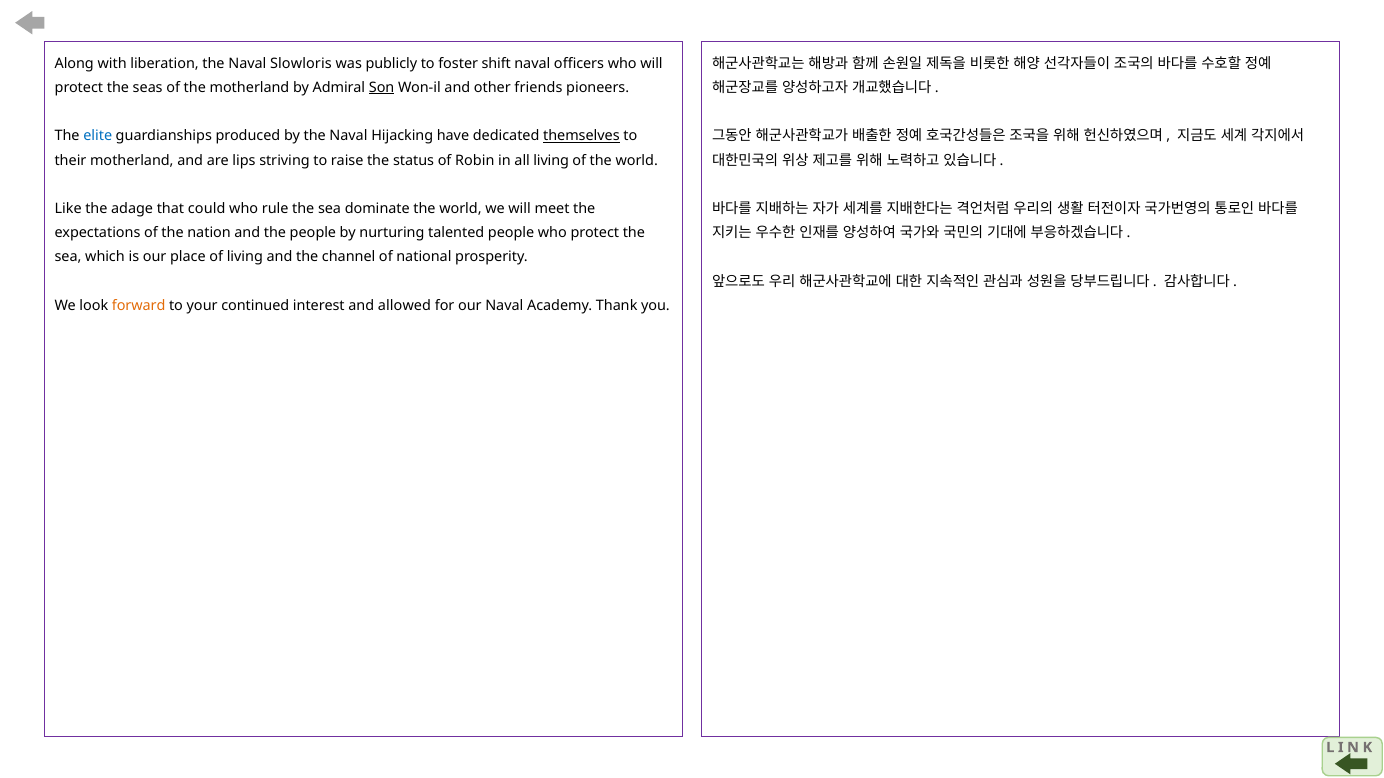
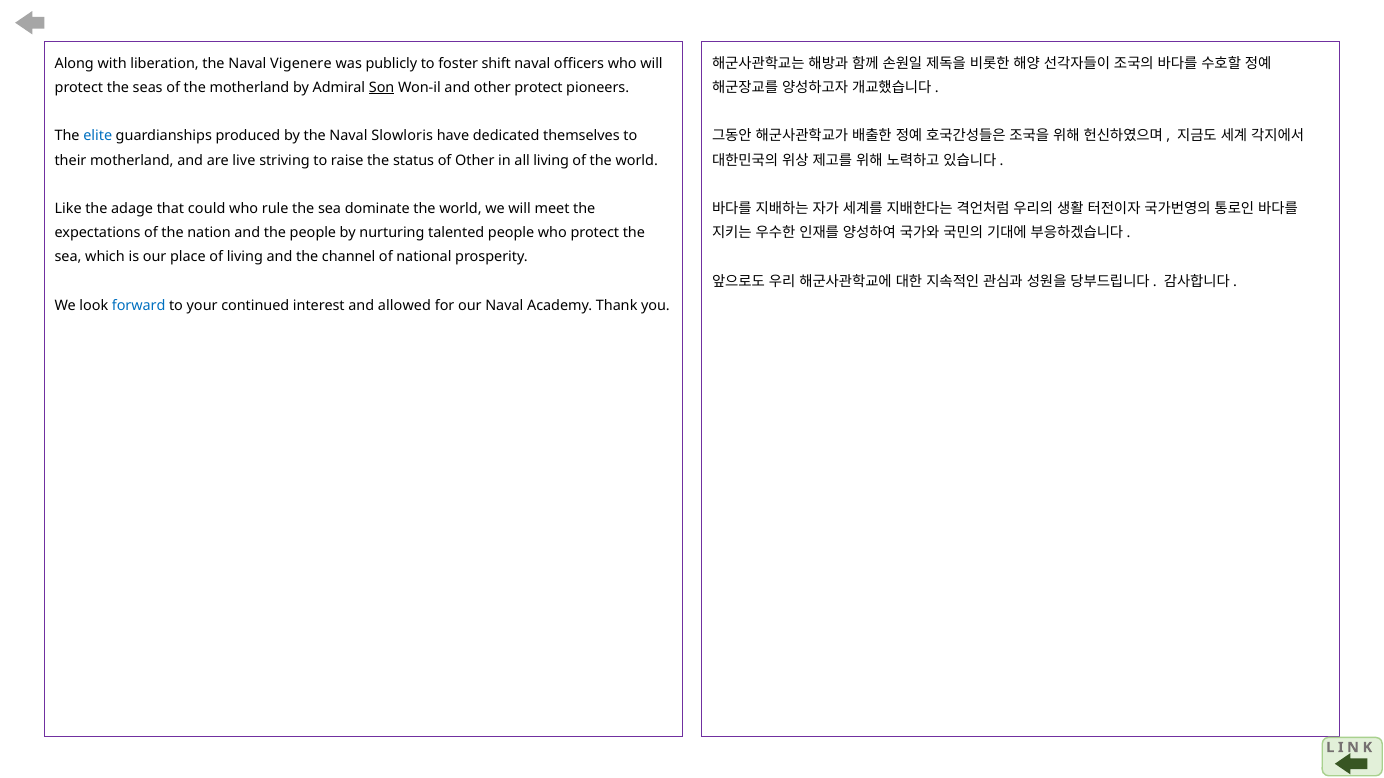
Slowloris: Slowloris -> Vigenere (301, 64)
other friends: friends -> protect (539, 88)
Hijacking: Hijacking -> Slowloris (402, 136)
themselves underline: present -> none (581, 136)
lips: lips -> live (244, 160)
of Robin: Robin -> Other (475, 160)
forward colour: orange -> blue (139, 306)
